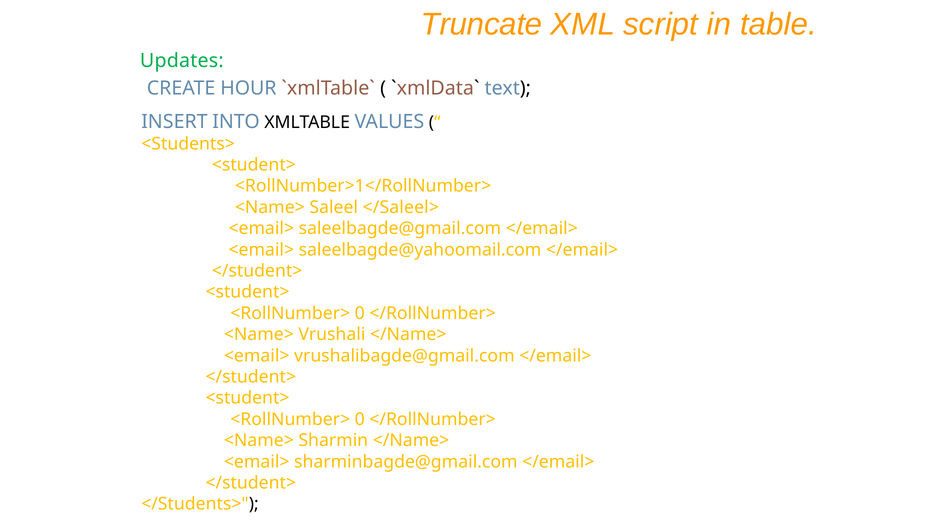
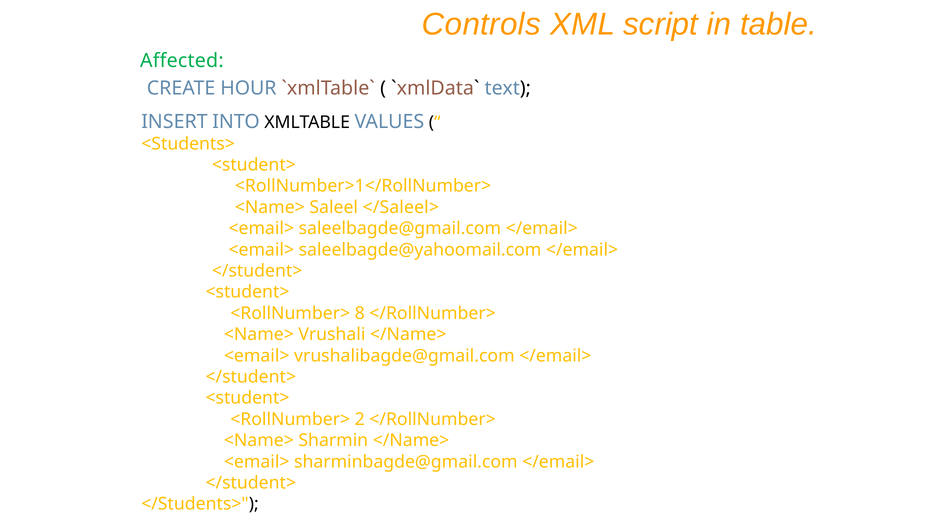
Truncate: Truncate -> Controls (481, 25)
Updates: Updates -> Affected (182, 61)
0: 0 -> 8 (360, 313)
0: 0 -> 2 (360, 419)
